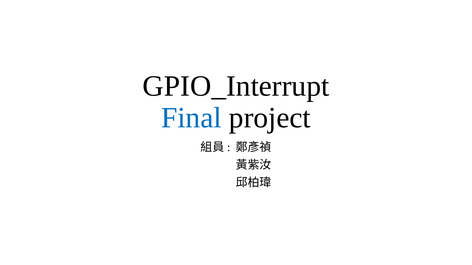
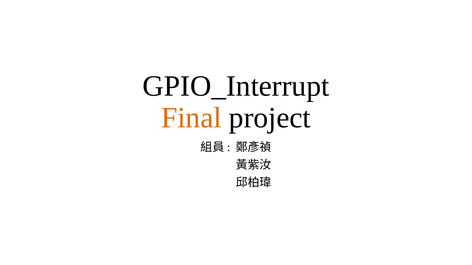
Final colour: blue -> orange (191, 118)
